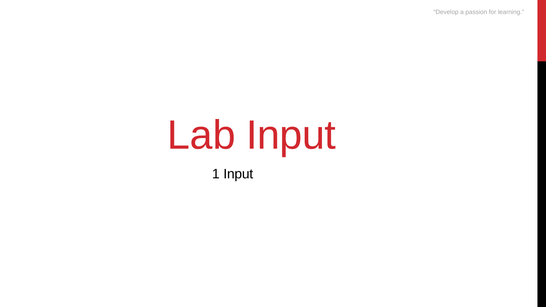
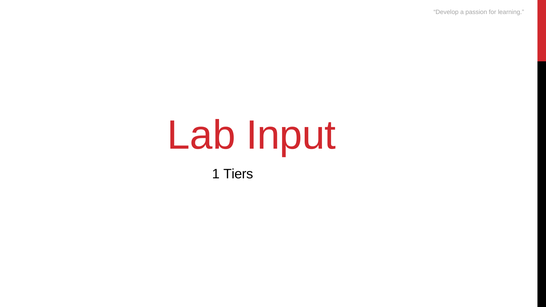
1 Input: Input -> Tiers (238, 174)
